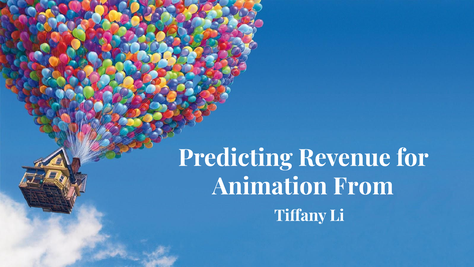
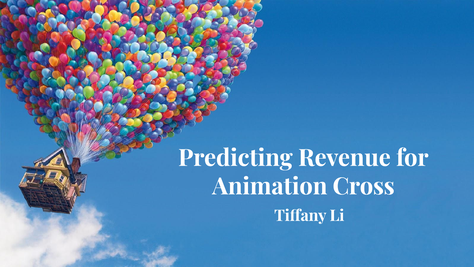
From: From -> Cross (364, 186)
